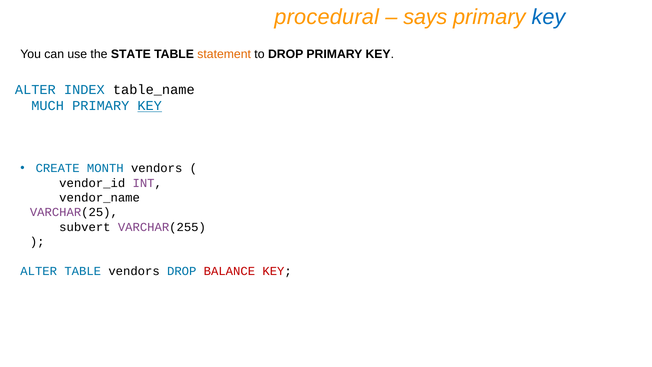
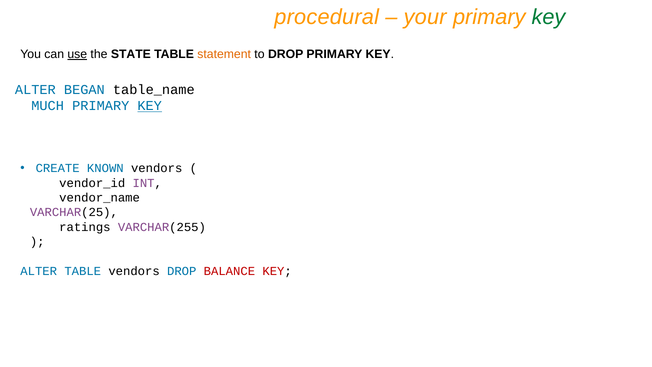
says: says -> your (425, 17)
key colour: blue -> green (548, 17)
use underline: none -> present (77, 54)
INDEX: INDEX -> BEGAN (84, 89)
MONTH: MONTH -> KNOWN (105, 168)
subvert: subvert -> ratings (85, 227)
